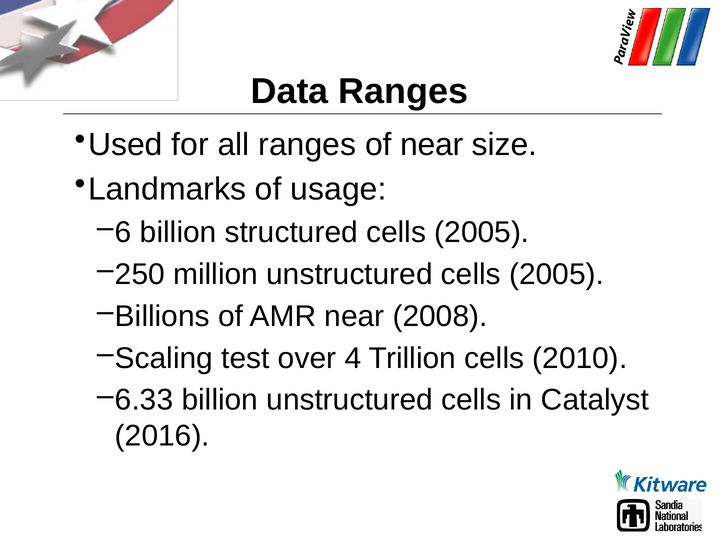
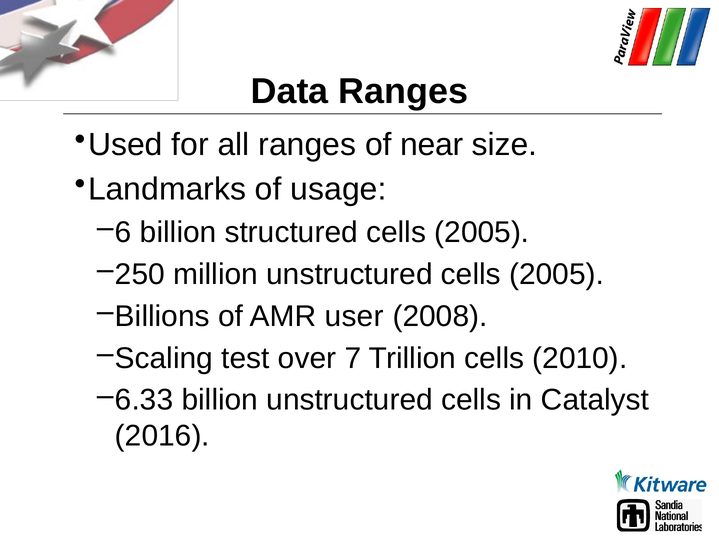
AMR near: near -> user (354, 316)
4: 4 -> 7 (353, 358)
